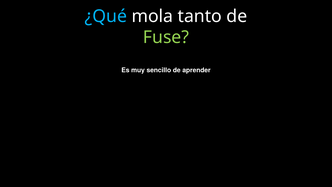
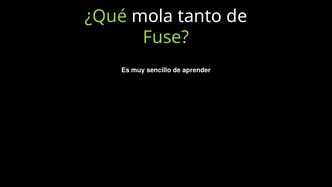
¿Qué colour: light blue -> light green (106, 16)
